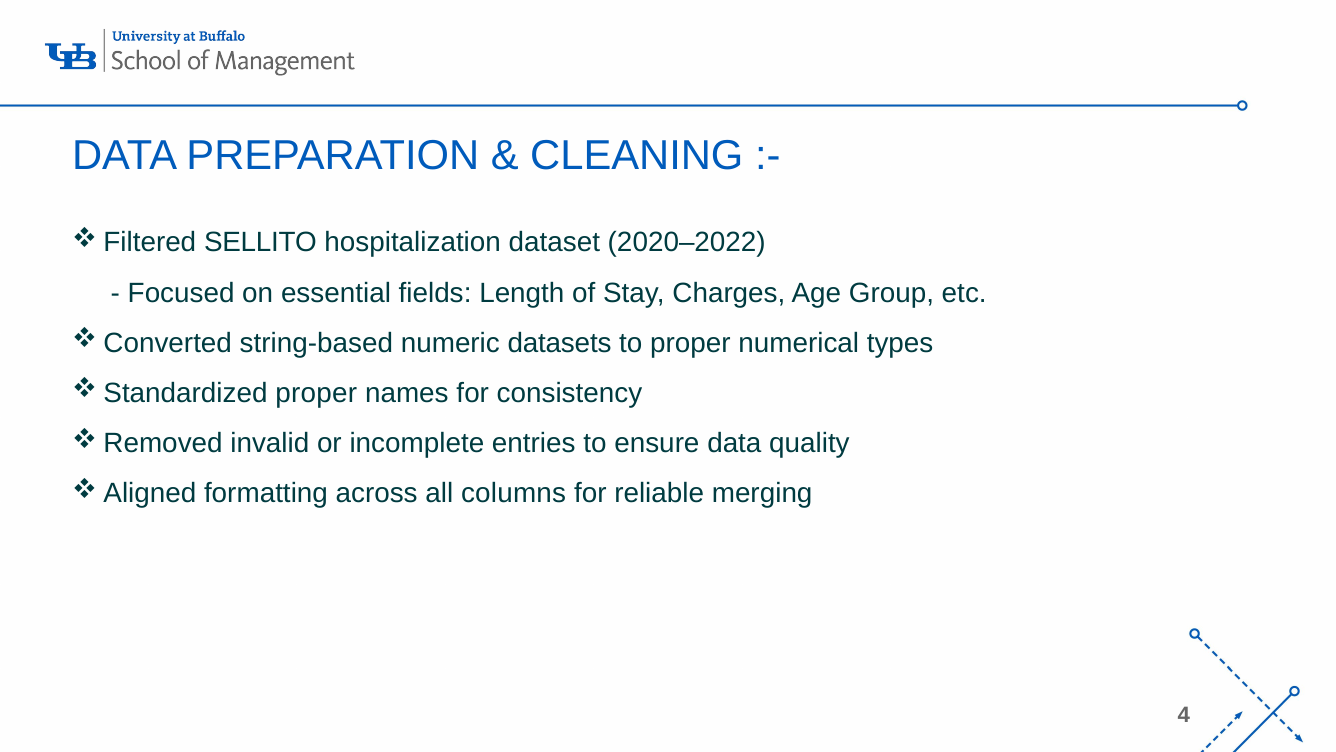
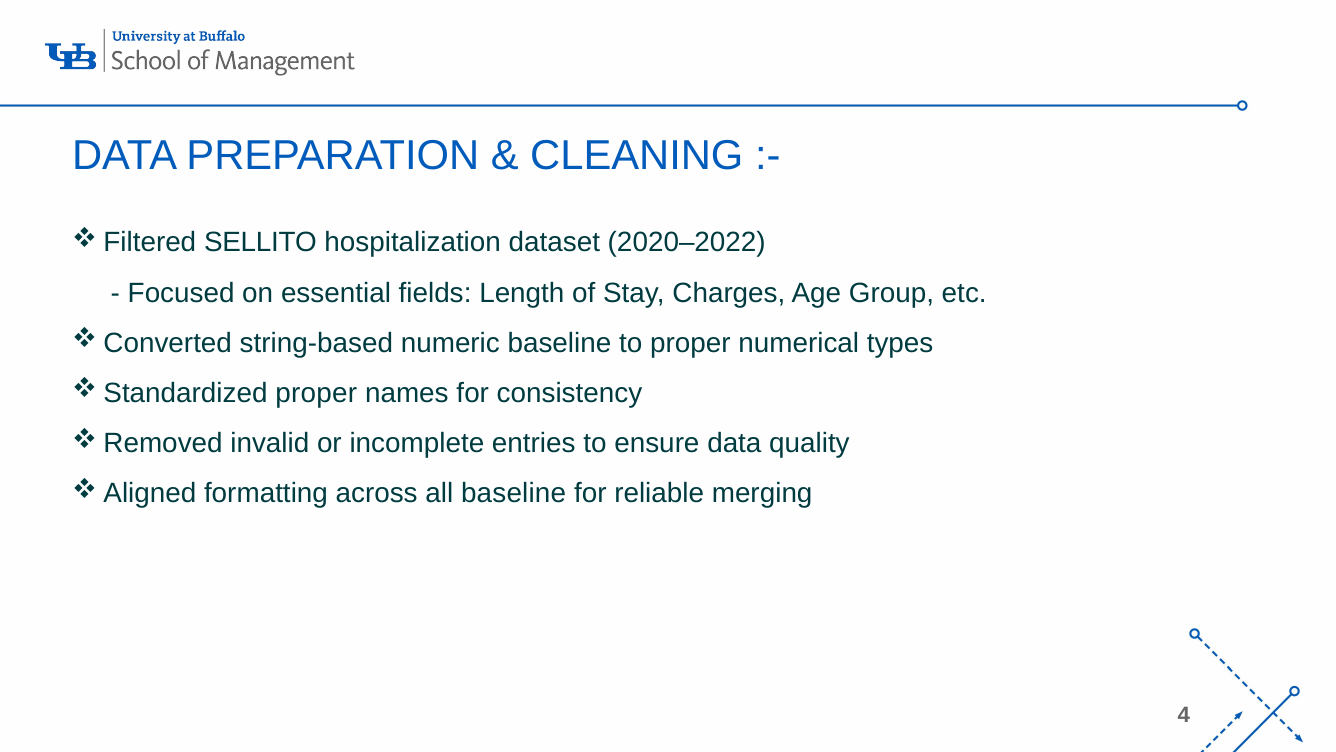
numeric datasets: datasets -> baseline (559, 343)
all columns: columns -> baseline (514, 493)
